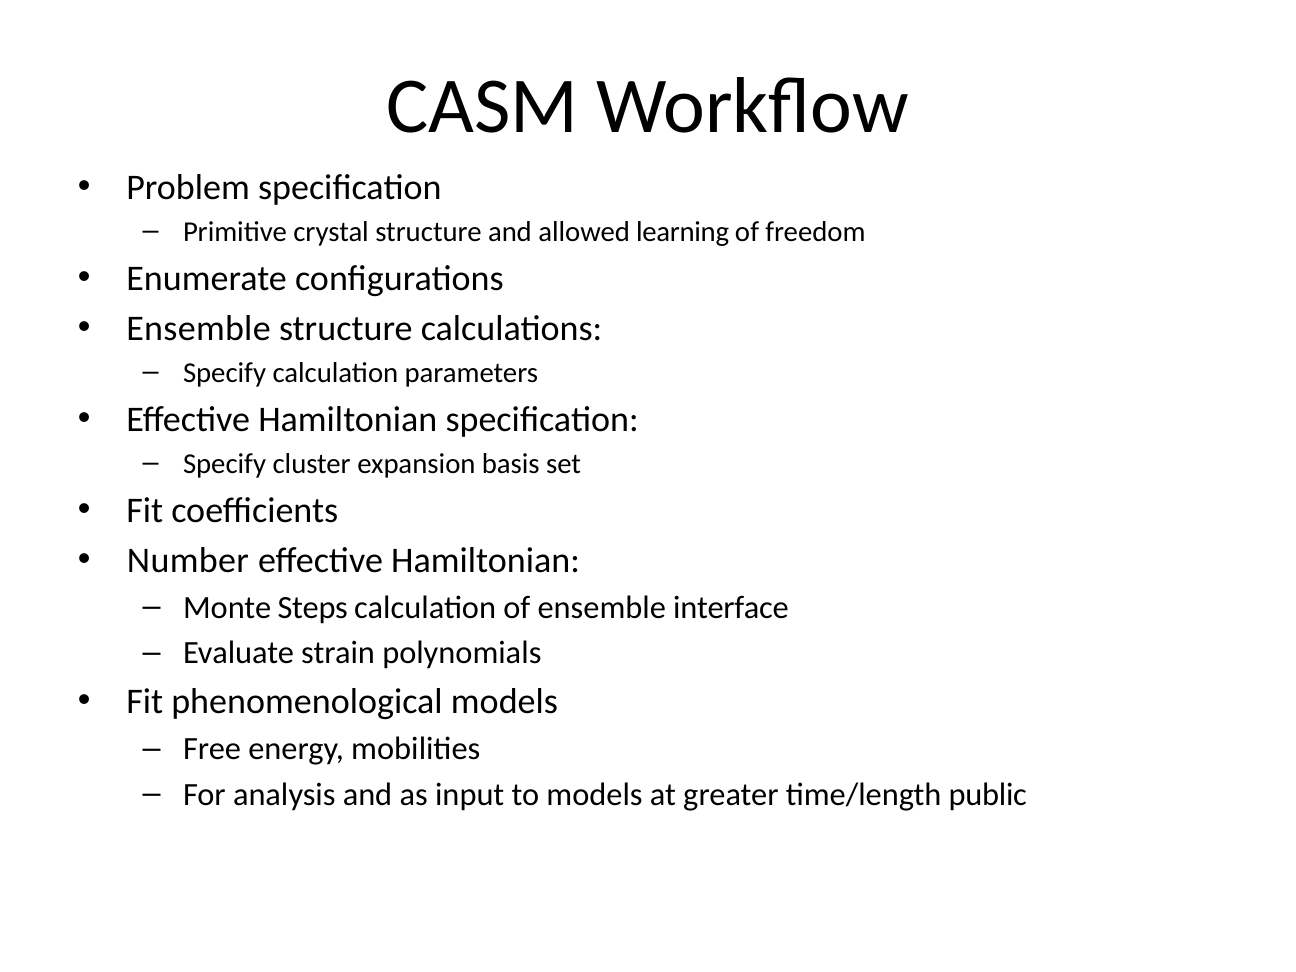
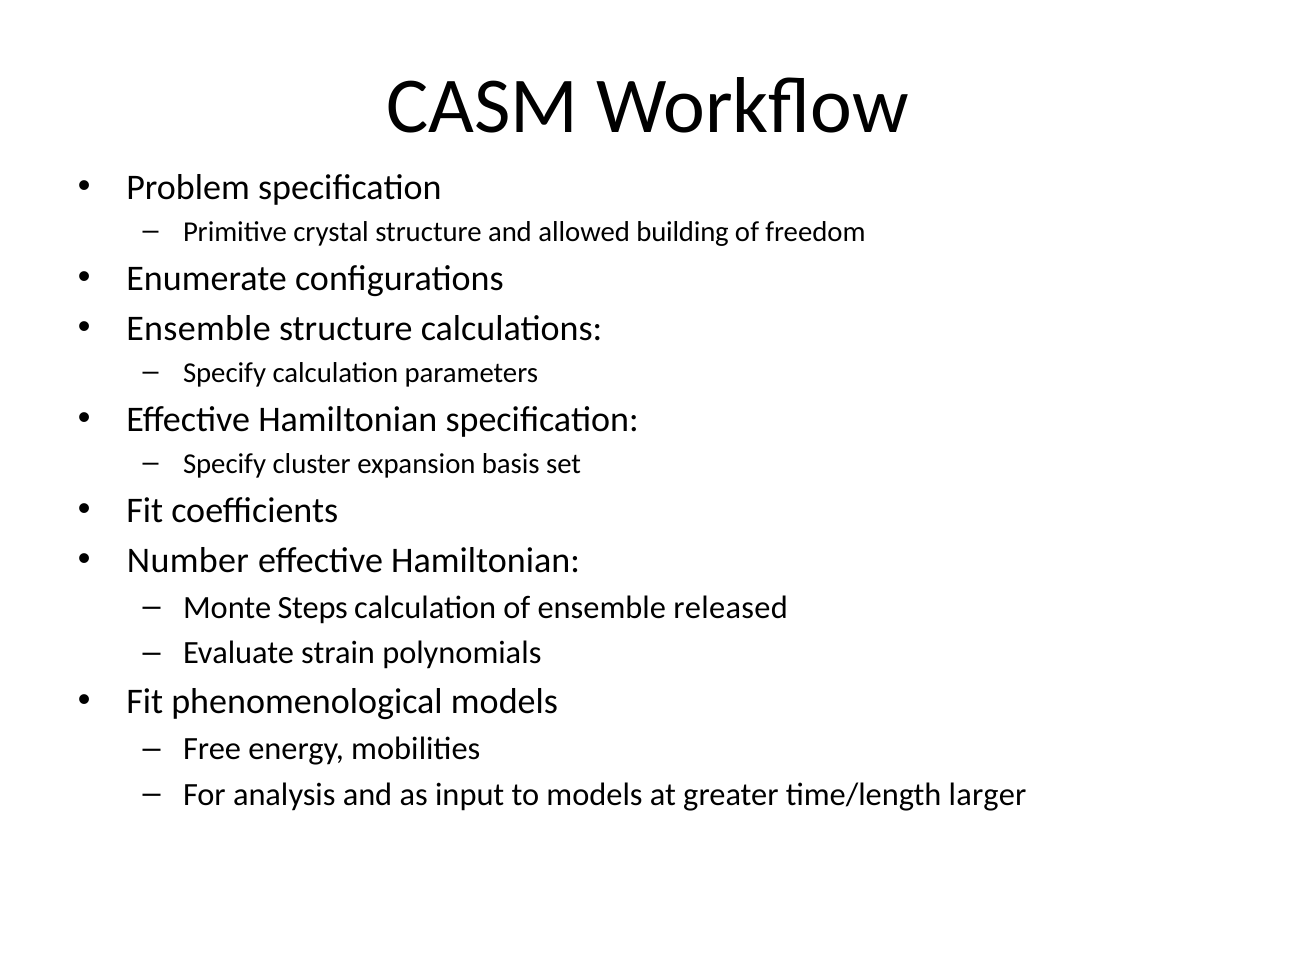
learning: learning -> building (683, 232)
interface: interface -> released (731, 608)
public: public -> larger (988, 794)
